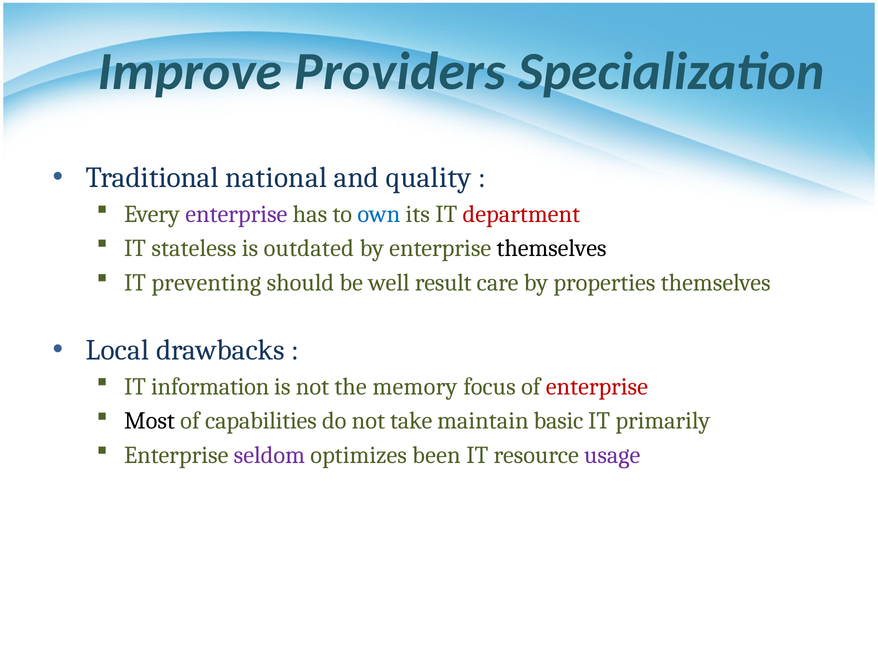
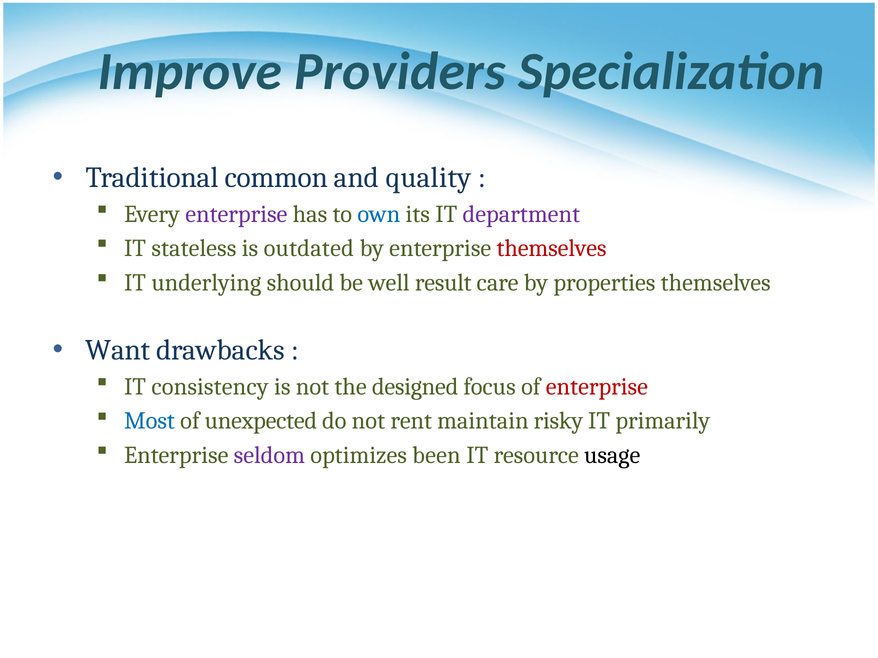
national: national -> common (276, 178)
department colour: red -> purple (521, 214)
themselves colour: black -> red (552, 249)
preventing: preventing -> underlying (206, 283)
Local: Local -> Want (118, 350)
information: information -> consistency (210, 387)
memory: memory -> designed (415, 387)
Most colour: black -> blue (149, 421)
capabilities: capabilities -> unexpected (261, 421)
take: take -> rent (411, 421)
basic: basic -> risky (558, 421)
usage colour: purple -> black (612, 455)
